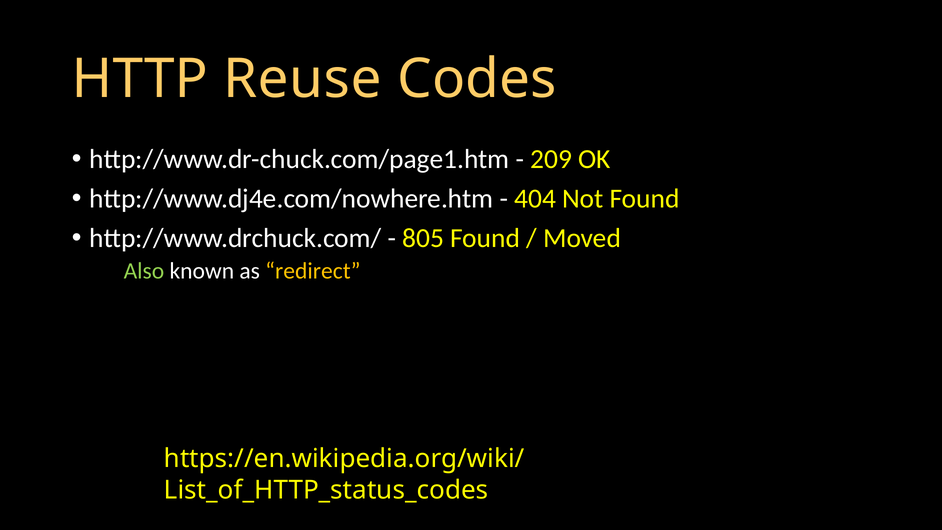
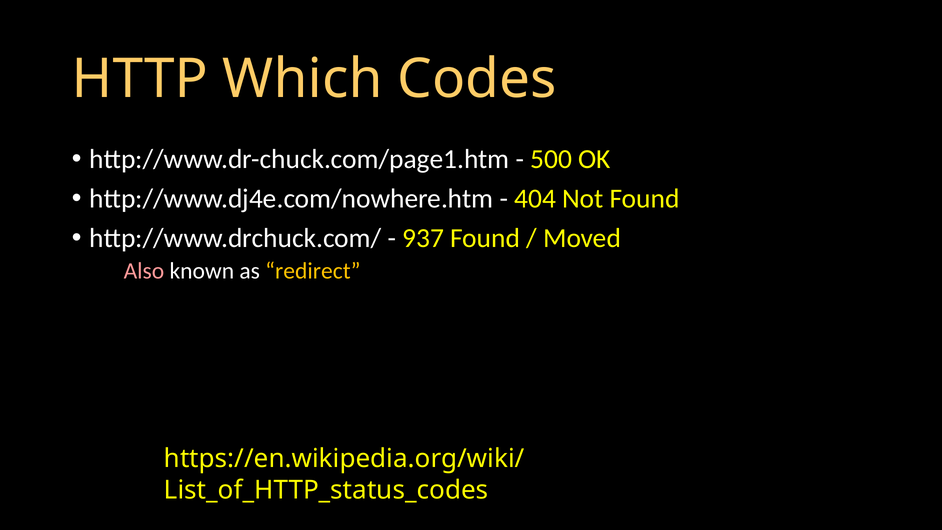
Reuse: Reuse -> Which (303, 79)
209: 209 -> 500 (551, 159)
805: 805 -> 937 (423, 238)
Also colour: light green -> pink (144, 271)
